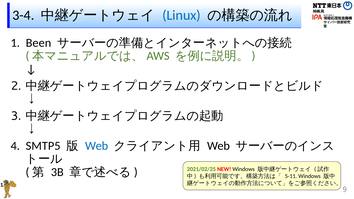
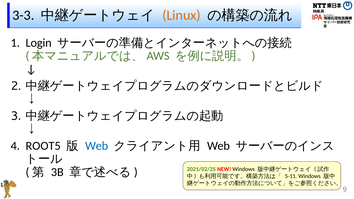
3-4: 3-4 -> 3-3 (23, 15)
Linux colour: blue -> orange (182, 15)
Been: Been -> Login (39, 43)
SMTP5: SMTP5 -> ROOT5 (43, 146)
